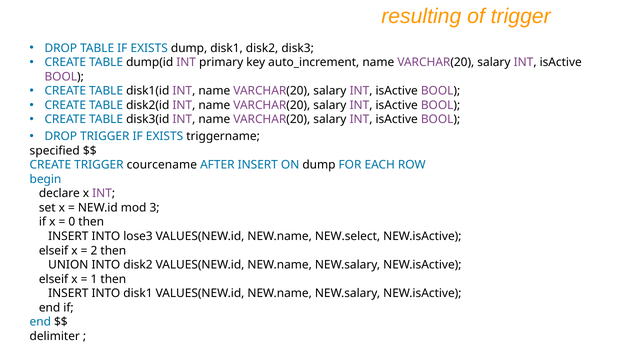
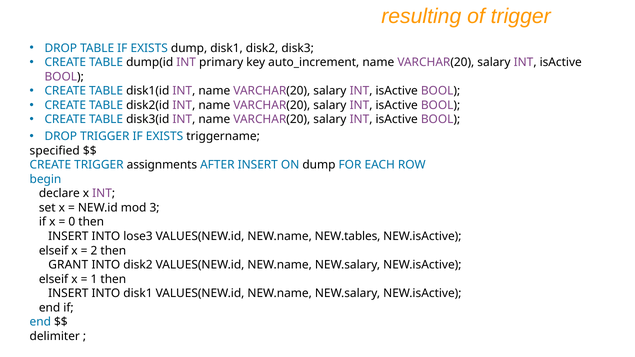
courcename: courcename -> assignments (162, 165)
NEW.select: NEW.select -> NEW.tables (348, 236)
UNION: UNION -> GRANT (68, 265)
